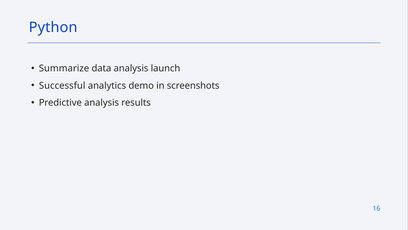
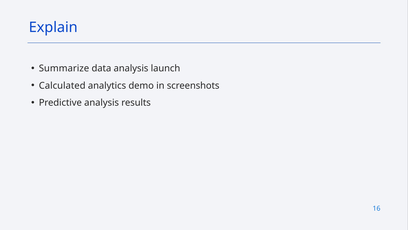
Python: Python -> Explain (53, 27)
Successful: Successful -> Calculated (62, 85)
